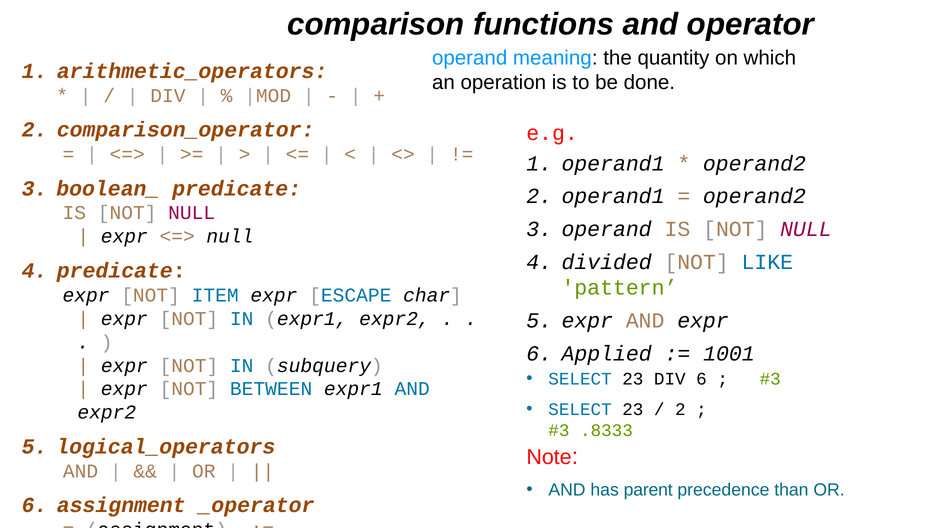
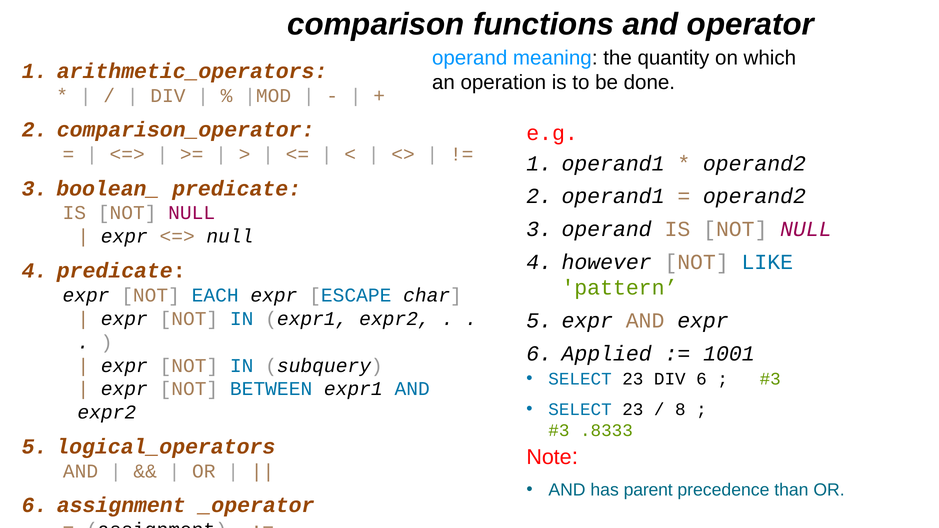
divided: divided -> however (607, 262)
ITEM: ITEM -> EACH (215, 295)
2: 2 -> 8 (680, 410)
